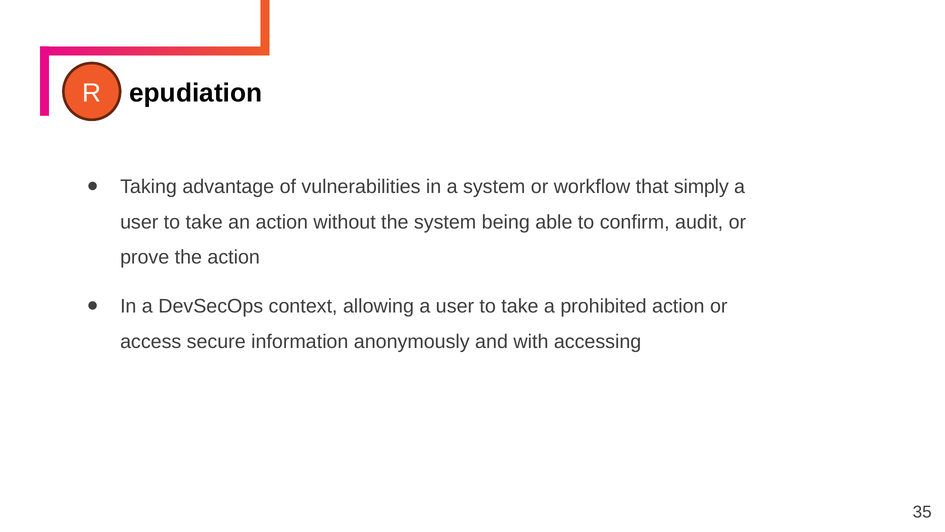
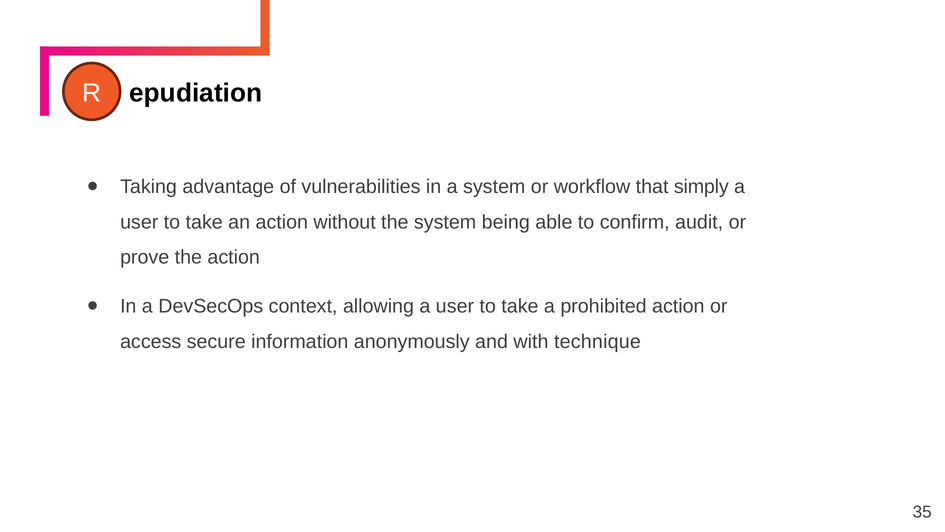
accessing: accessing -> technique (597, 341)
